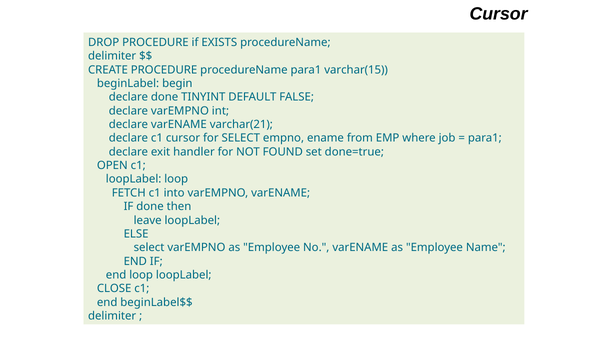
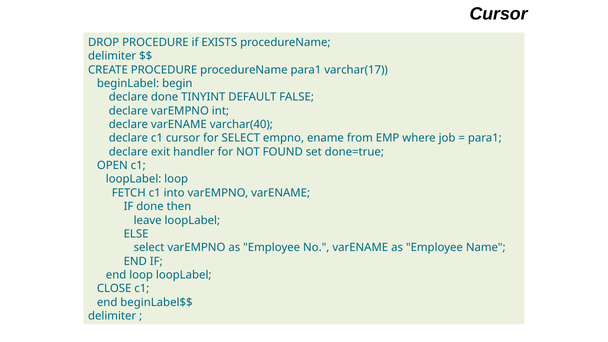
varchar(15: varchar(15 -> varchar(17 (356, 70)
varchar(21: varchar(21 -> varchar(40 (241, 125)
